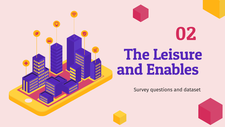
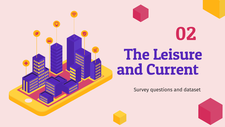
Enables: Enables -> Current (173, 69)
